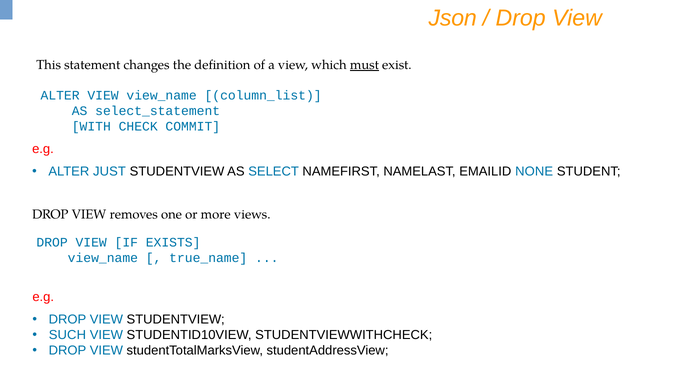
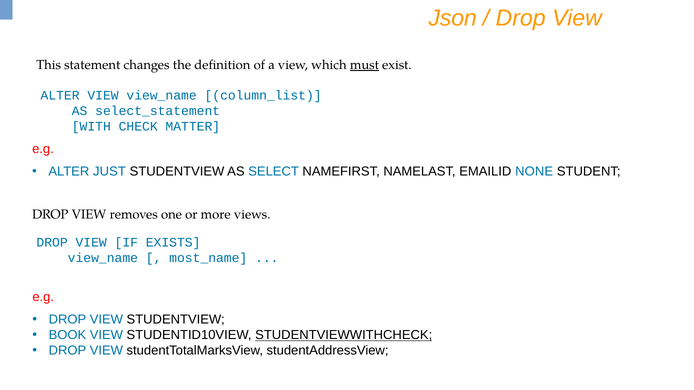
COMMIT: COMMIT -> MATTER (193, 127)
true_name: true_name -> most_name (208, 258)
SUCH: SUCH -> BOOK (67, 335)
STUDENTVIEWWITHCHECK underline: none -> present (344, 335)
